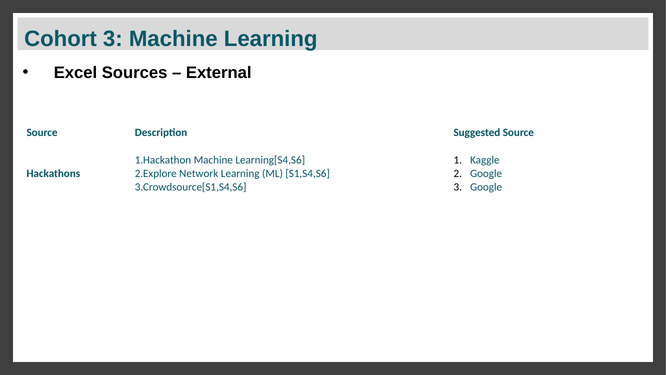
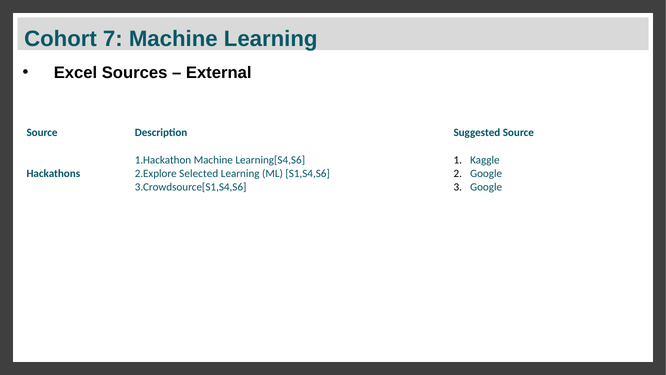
Cohort 3: 3 -> 7 (113, 39)
Network: Network -> Selected (199, 173)
